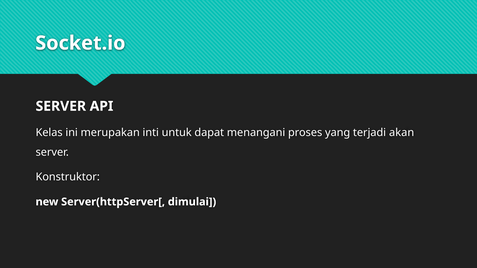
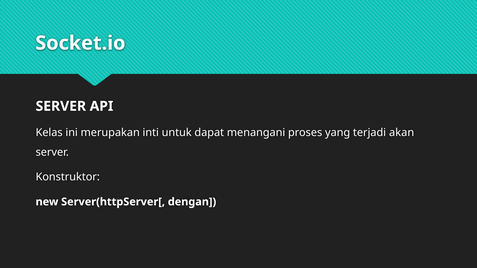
dimulai: dimulai -> dengan (192, 202)
